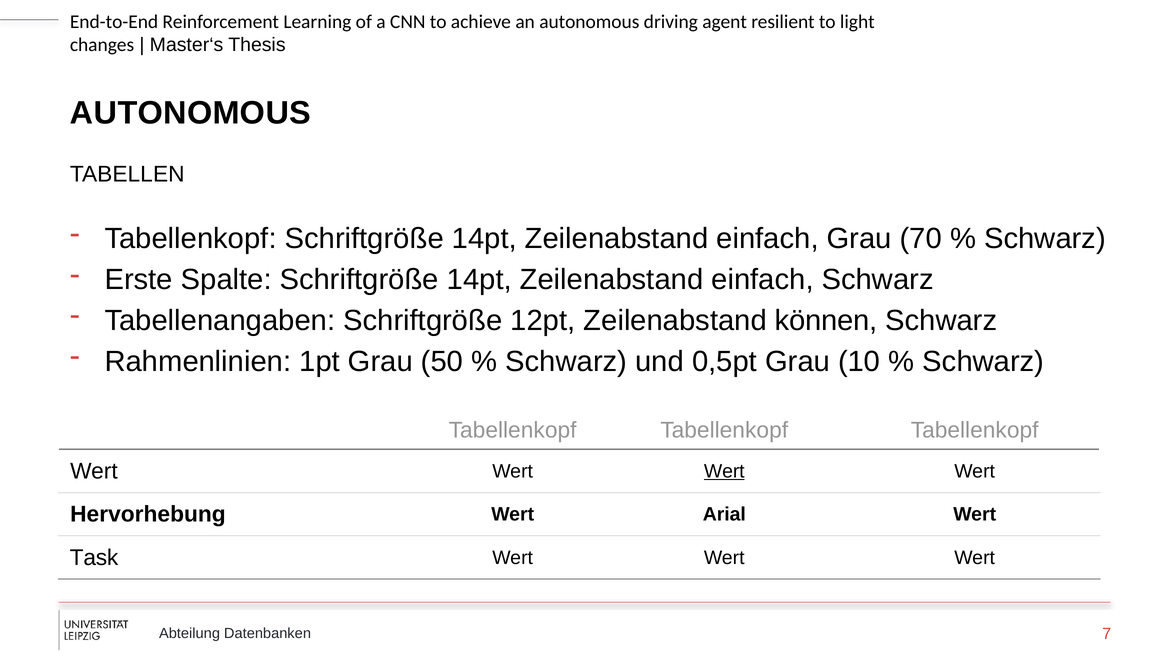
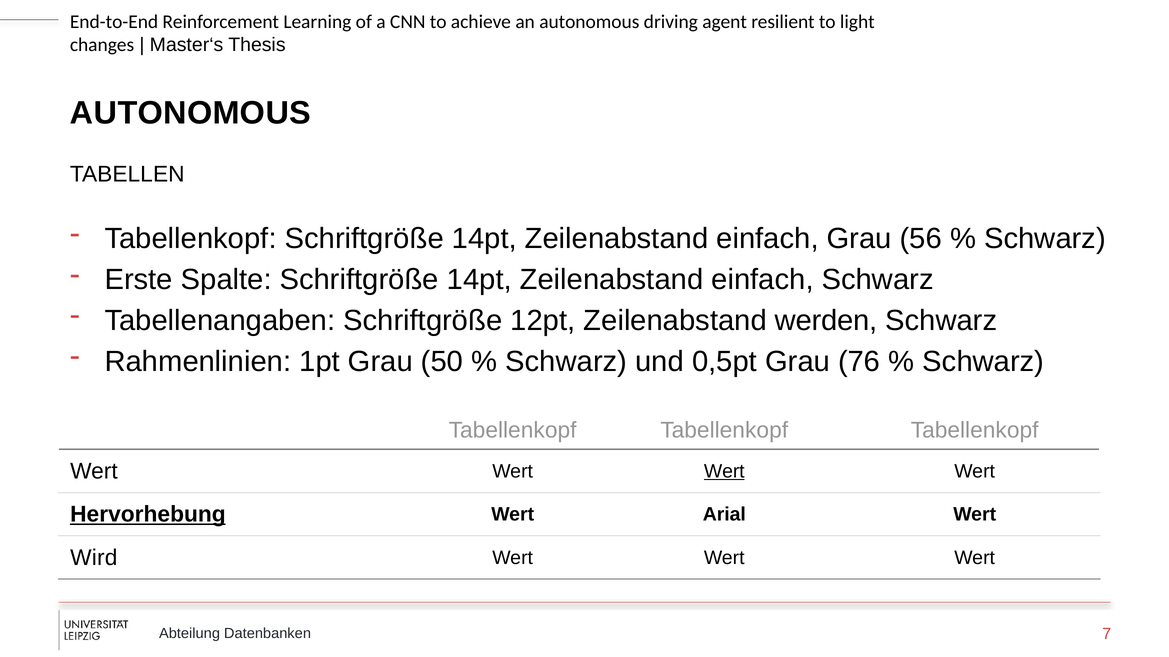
70: 70 -> 56 (921, 239)
können: können -> werden (826, 321)
10: 10 -> 76 (859, 362)
Hervorhebung underline: none -> present (148, 515)
Task: Task -> Wird (94, 558)
